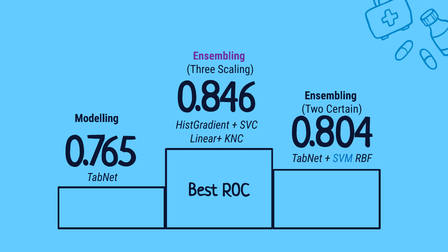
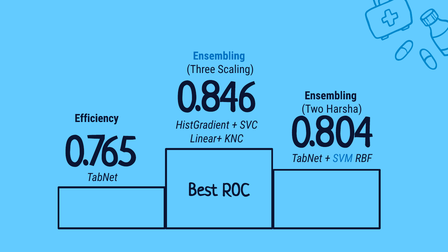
Ensembling colour: purple -> blue (219, 56)
Certain: Certain -> Harsha (344, 109)
Modelling: Modelling -> Efficiency (97, 118)
